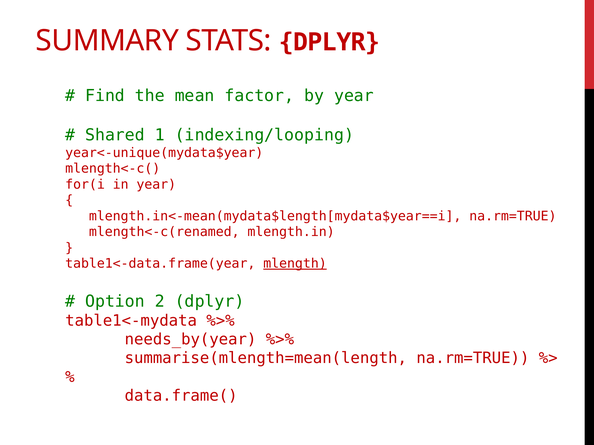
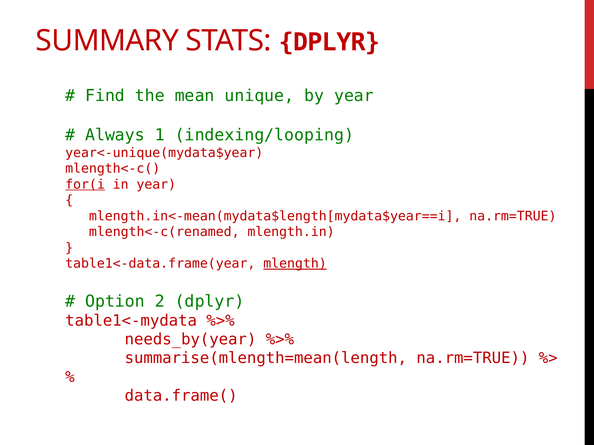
factor: factor -> unique (259, 96)
Shared: Shared -> Always (115, 135)
for(i underline: none -> present (85, 185)
